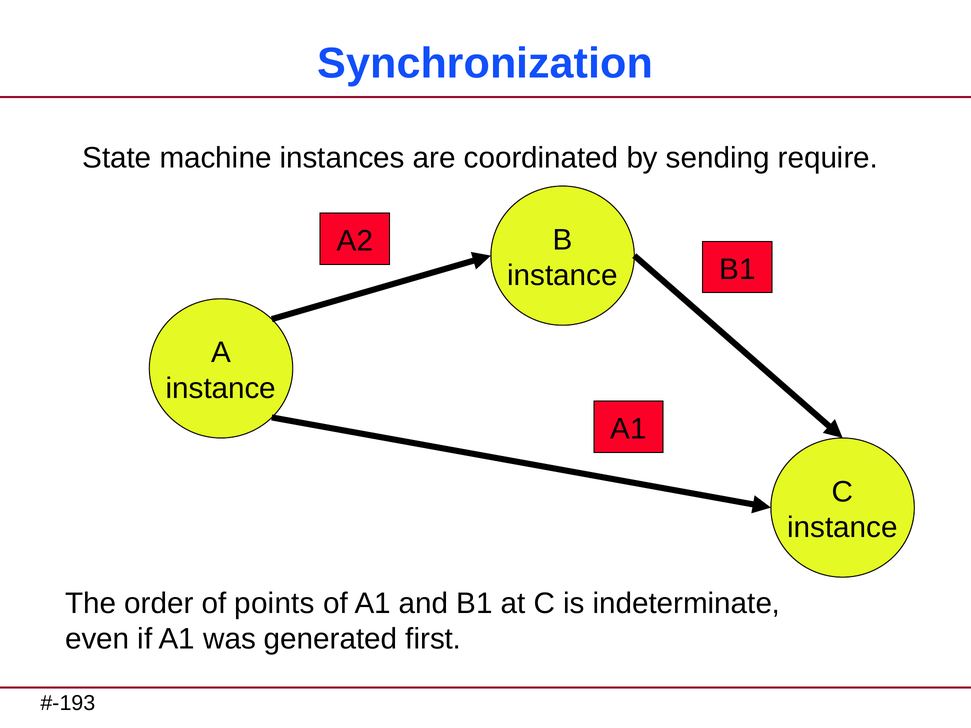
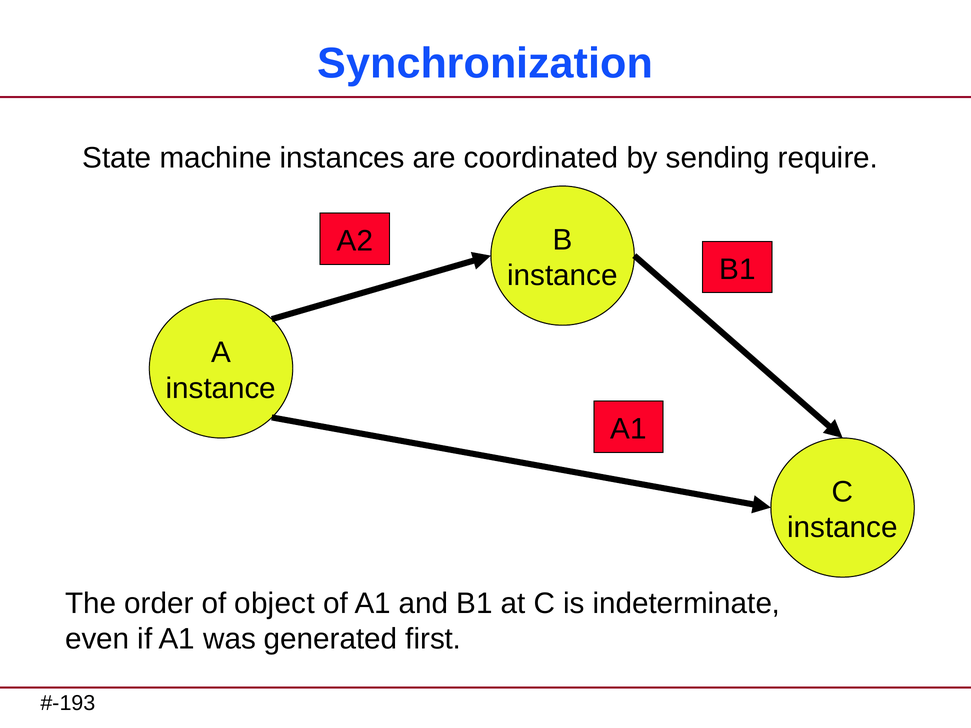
points: points -> object (275, 604)
